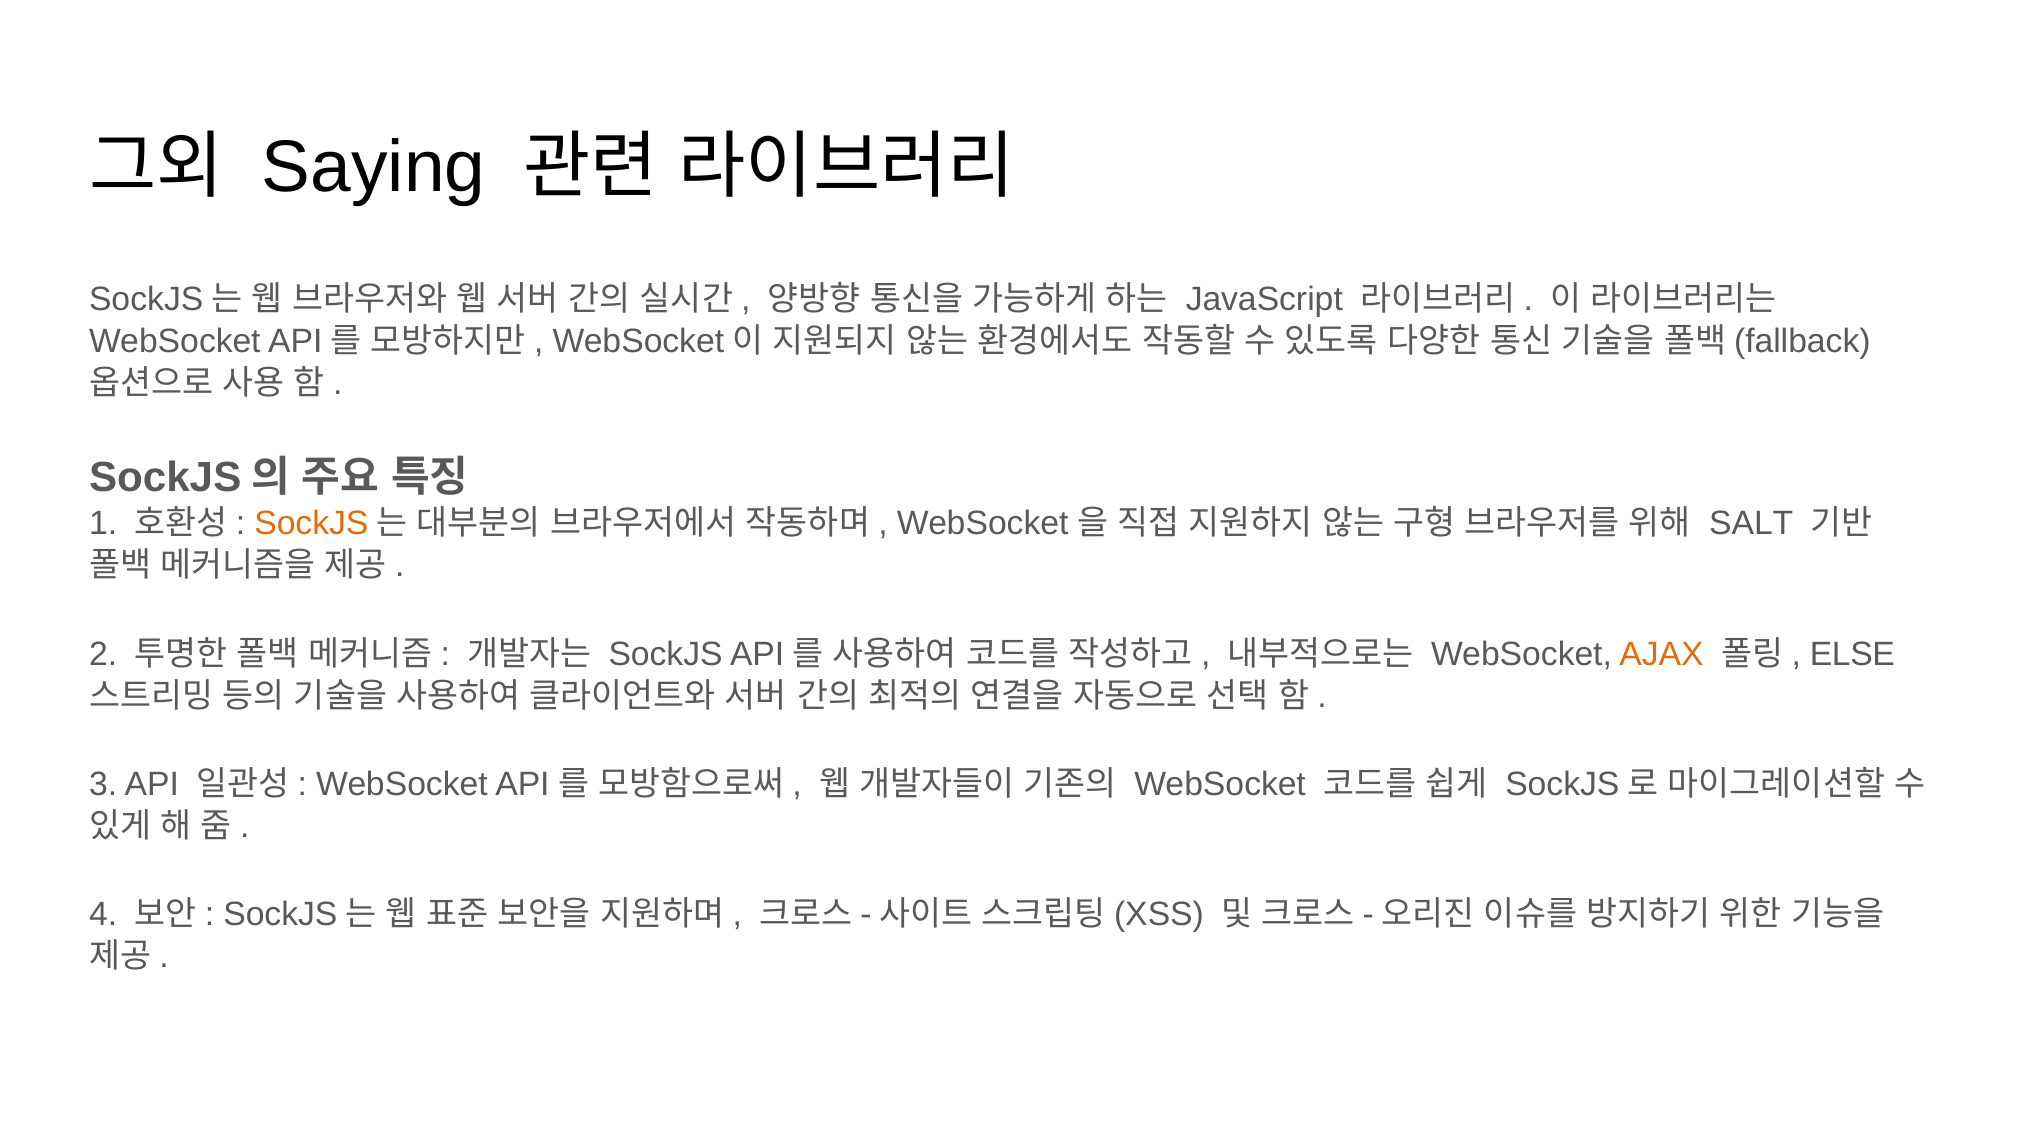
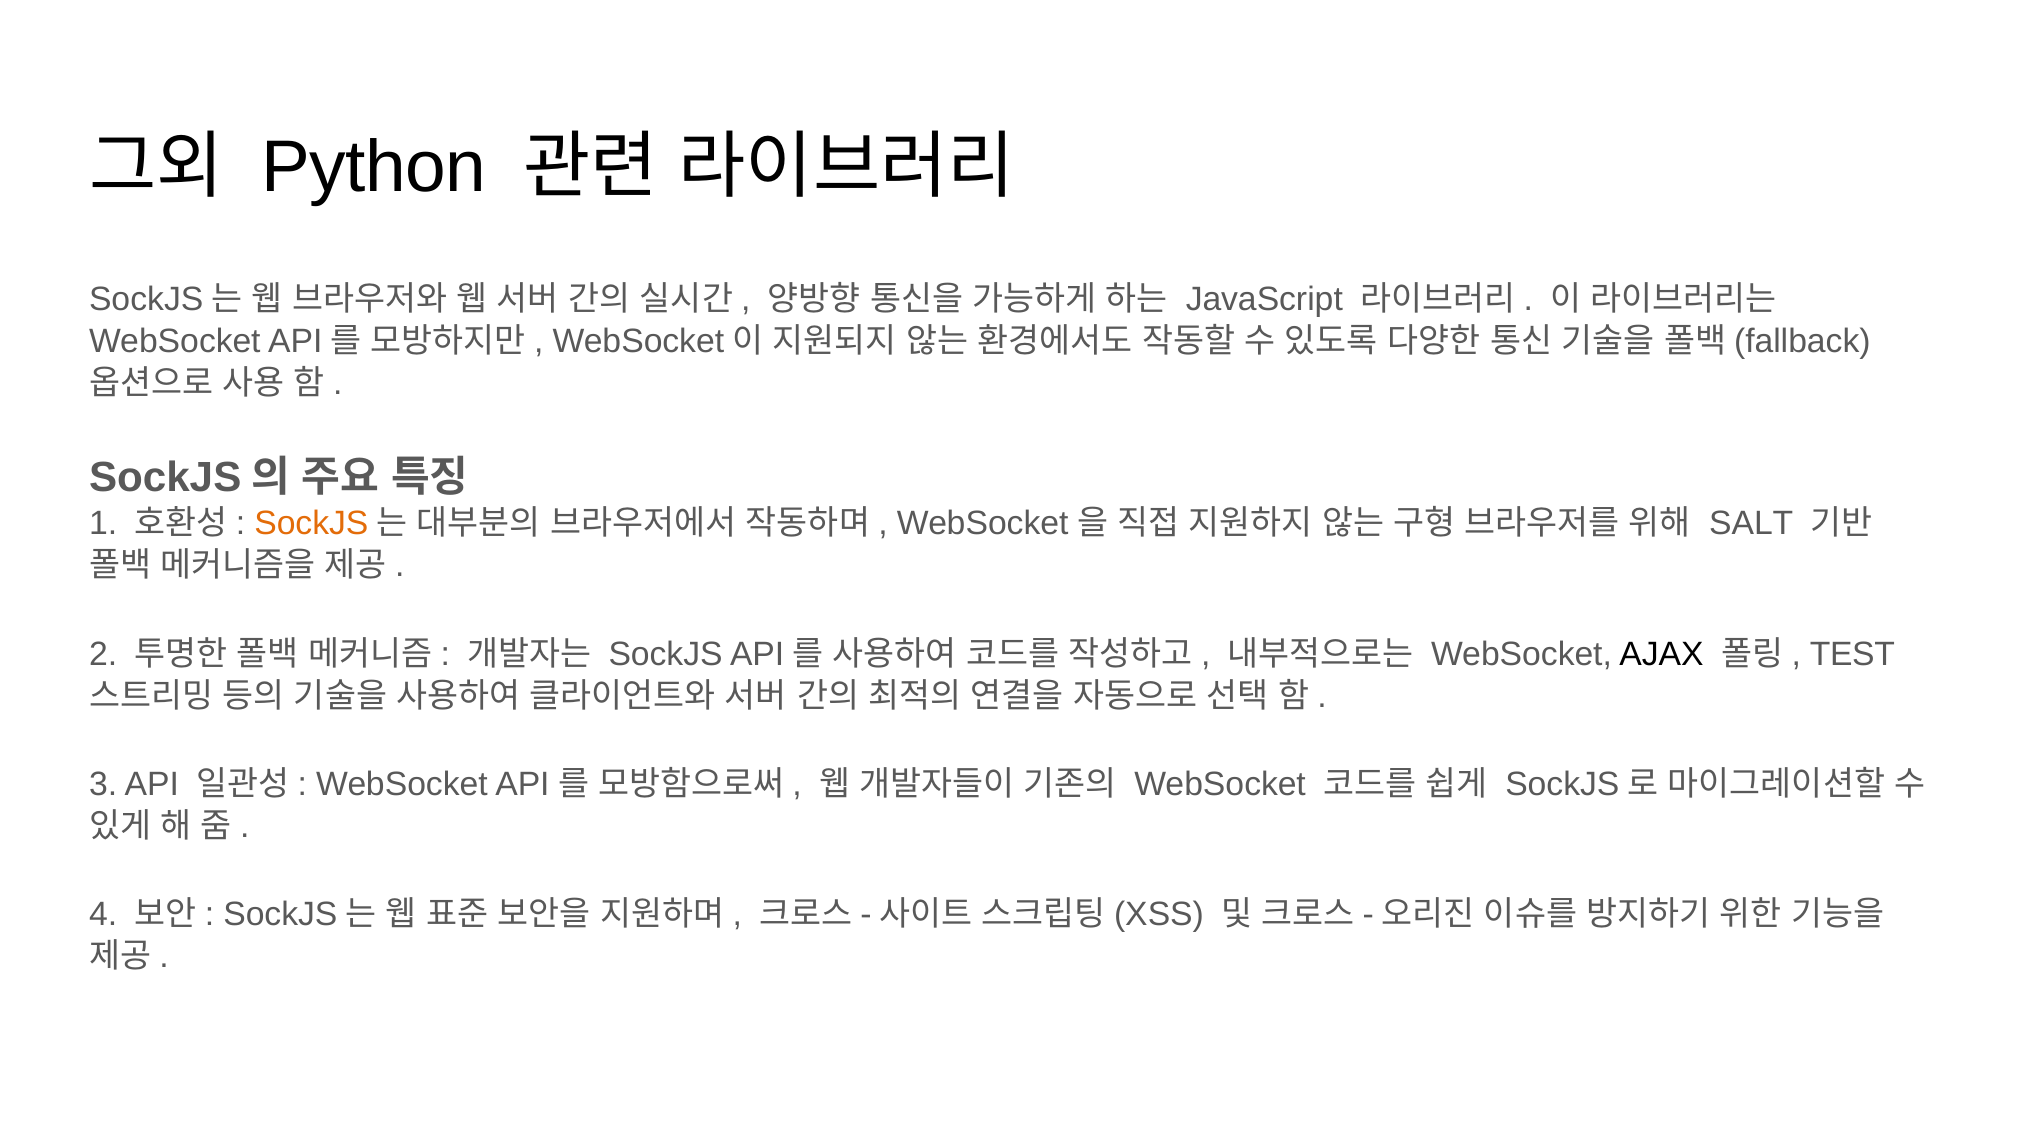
Saying: Saying -> Python (374, 168)
AJAX colour: orange -> black (1661, 654)
ELSE: ELSE -> TEST (1852, 654)
